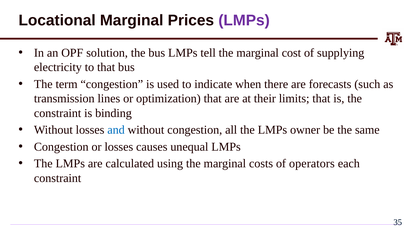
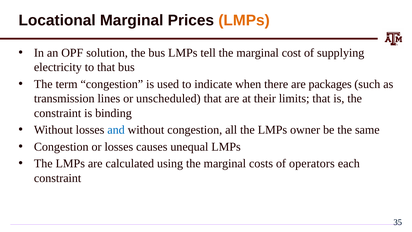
LMPs colour: purple -> orange (244, 20)
forecasts: forecasts -> packages (330, 84)
optimization: optimization -> unscheduled (168, 99)
